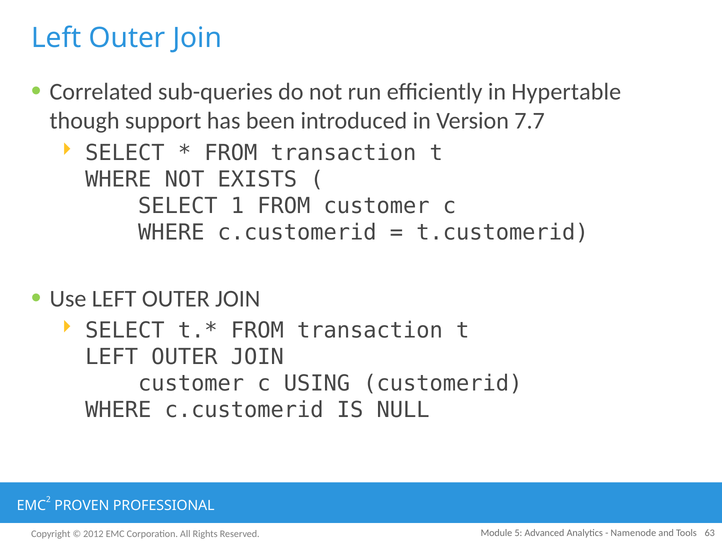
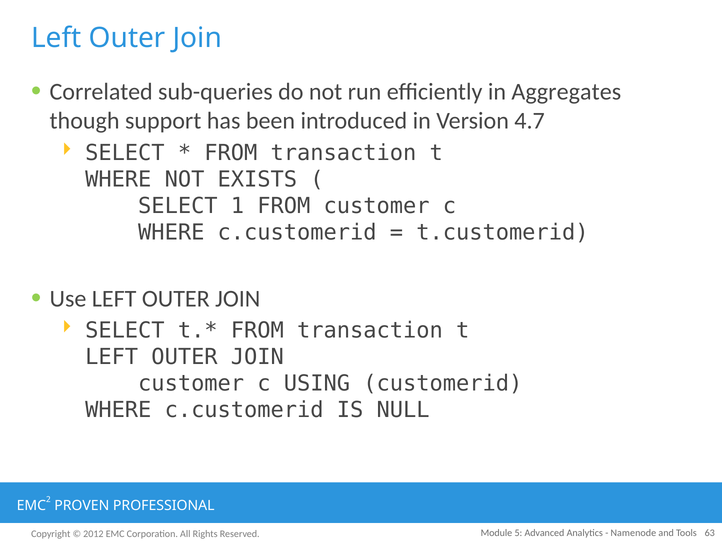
Hypertable: Hypertable -> Aggregates (566, 92)
7.7: 7.7 -> 4.7 (530, 121)
